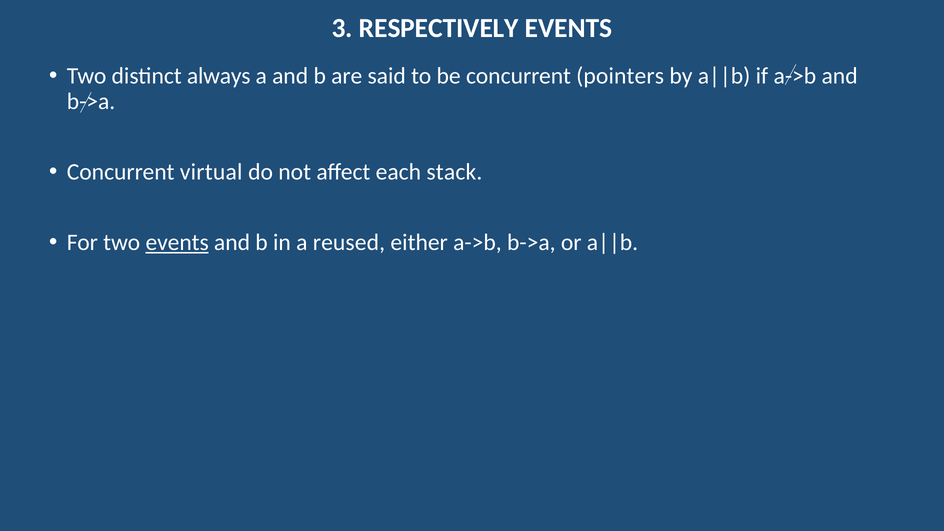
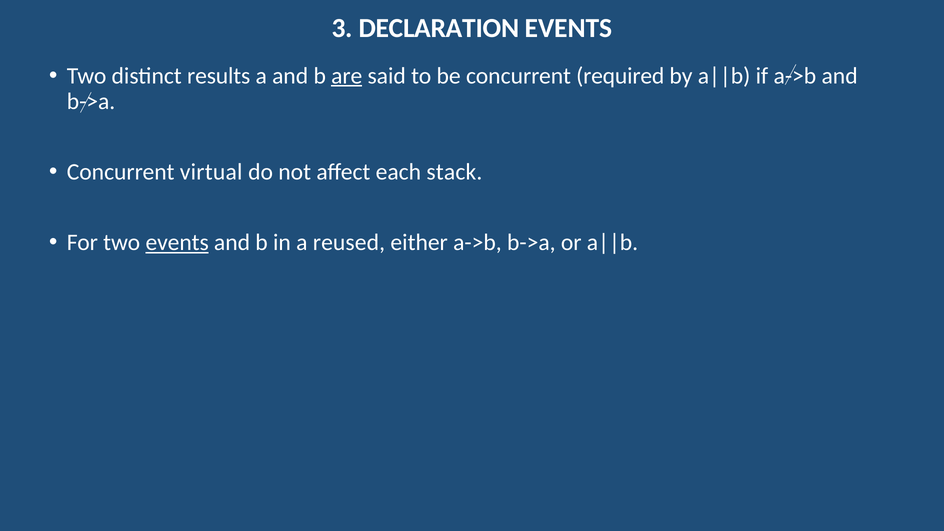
RESPECTIVELY: RESPECTIVELY -> DECLARATION (439, 28)
always: always -> results (219, 76)
are underline: none -> present (347, 76)
pointers: pointers -> required (620, 76)
